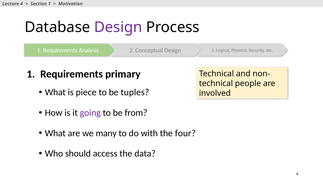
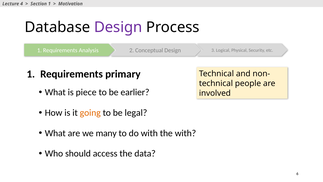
tuples: tuples -> earlier (135, 92)
going colour: purple -> orange (90, 113)
from: from -> legal (136, 113)
the four: four -> with (185, 133)
